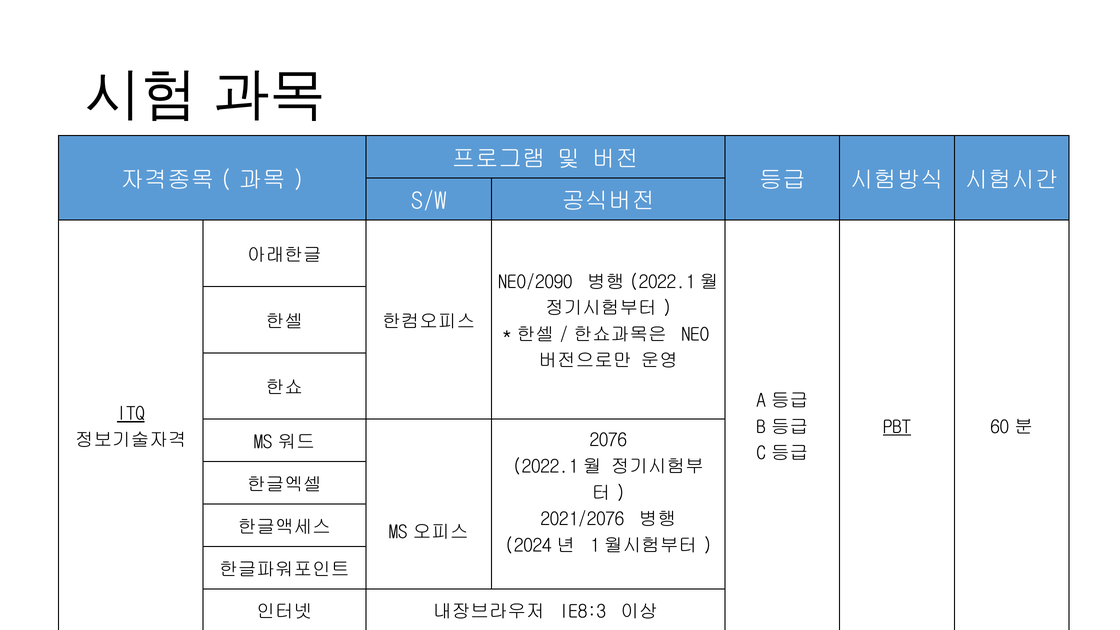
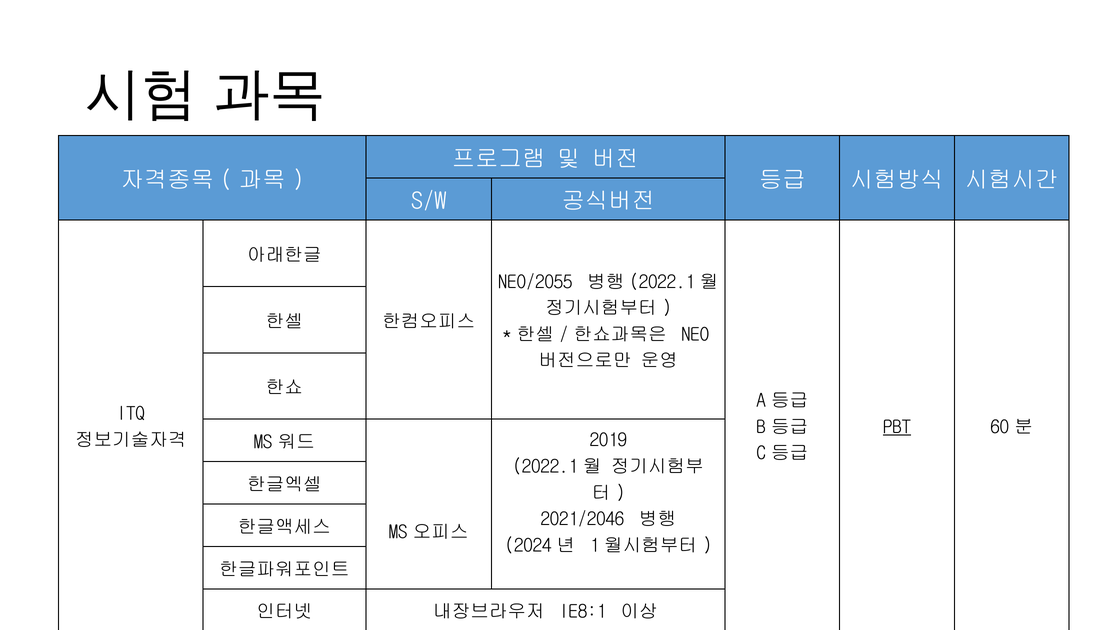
NEO/2090: NEO/2090 -> NEO/2055 (535, 282)
ITQ underline: present -> none (131, 414)
2076: 2076 -> 2019 (608, 440)
2021/2076: 2021/2076 -> 2021/2046 (582, 519)
IE8:3: IE8:3 -> IE8:1 (583, 612)
